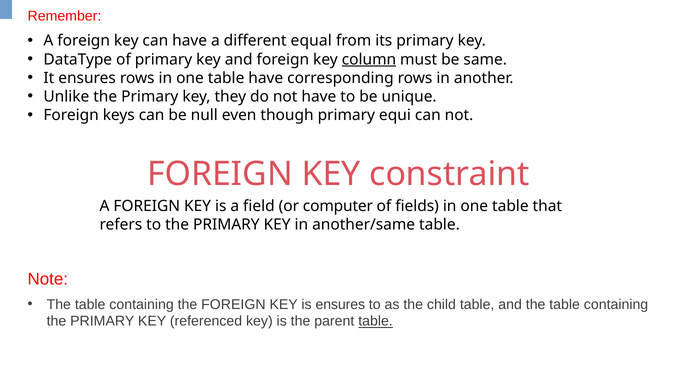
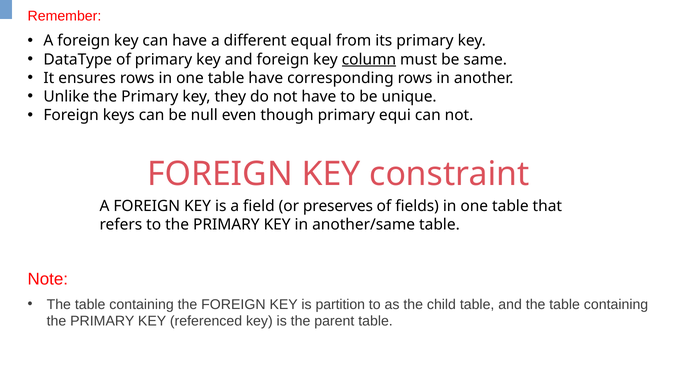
computer: computer -> preserves (338, 206)
is ensures: ensures -> partition (340, 304)
table underline: present -> none (376, 321)
